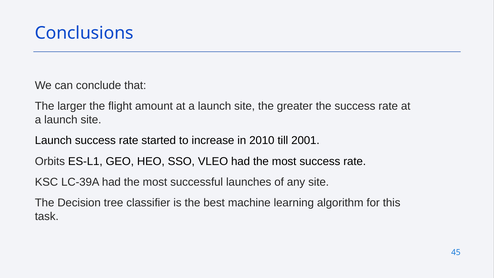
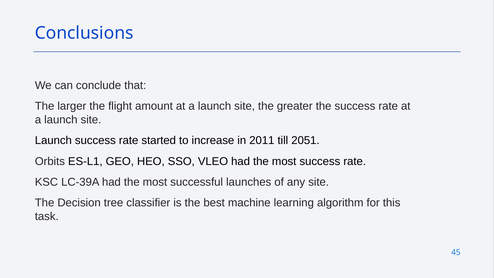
2010: 2010 -> 2011 (262, 140)
2001: 2001 -> 2051 (305, 140)
